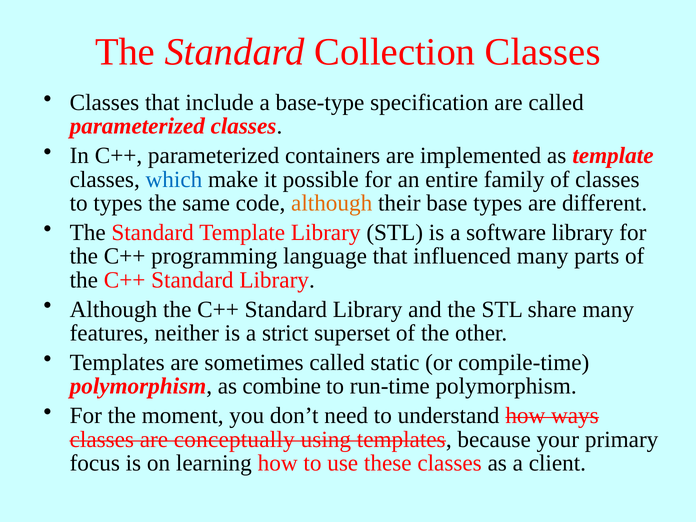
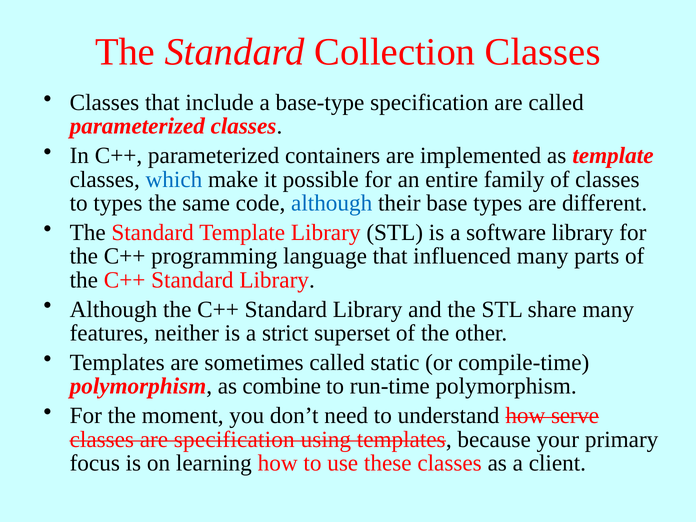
although colour: orange -> blue (332, 203)
ways: ways -> serve (575, 416)
are conceptually: conceptually -> specification (234, 439)
